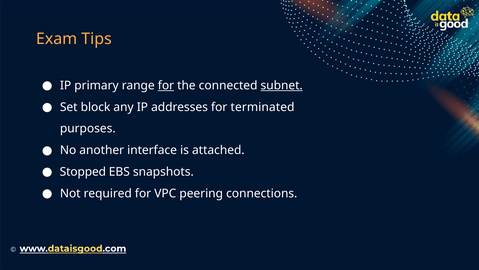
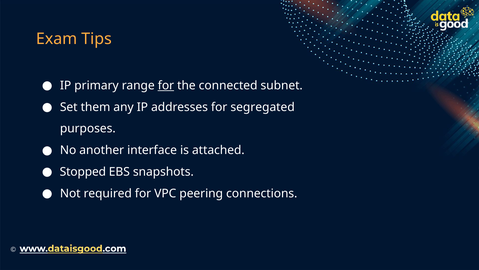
subnet underline: present -> none (282, 85)
block: block -> them (96, 107)
terminated: terminated -> segregated (263, 107)
